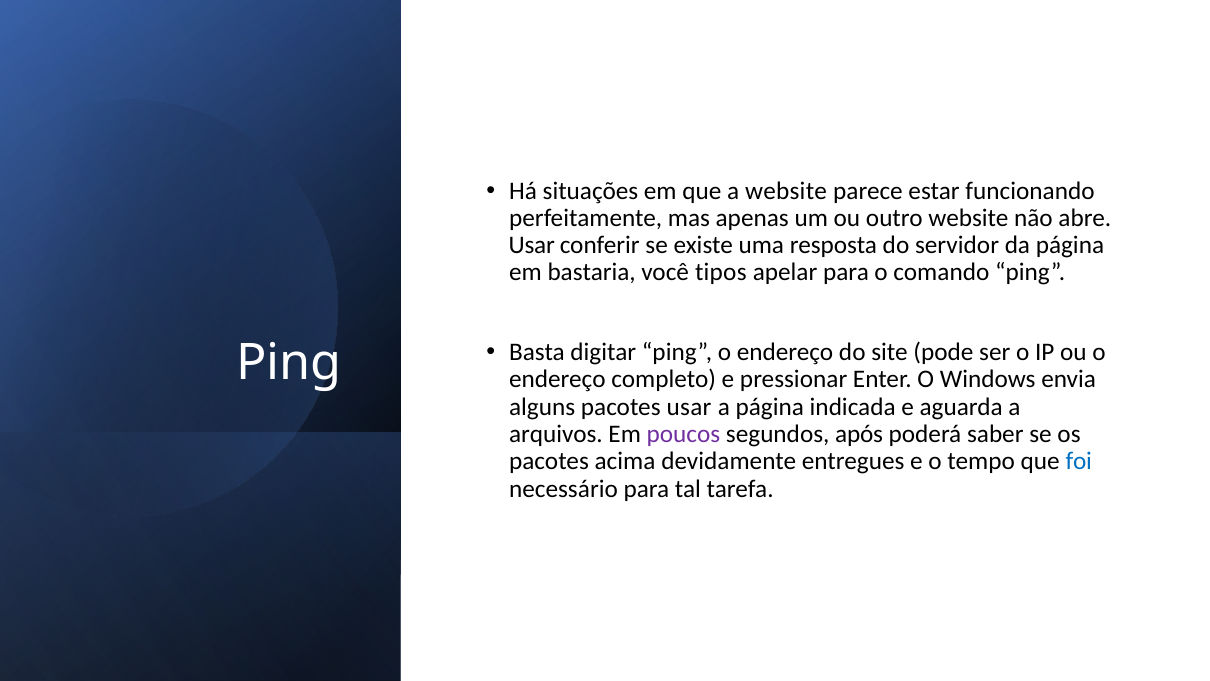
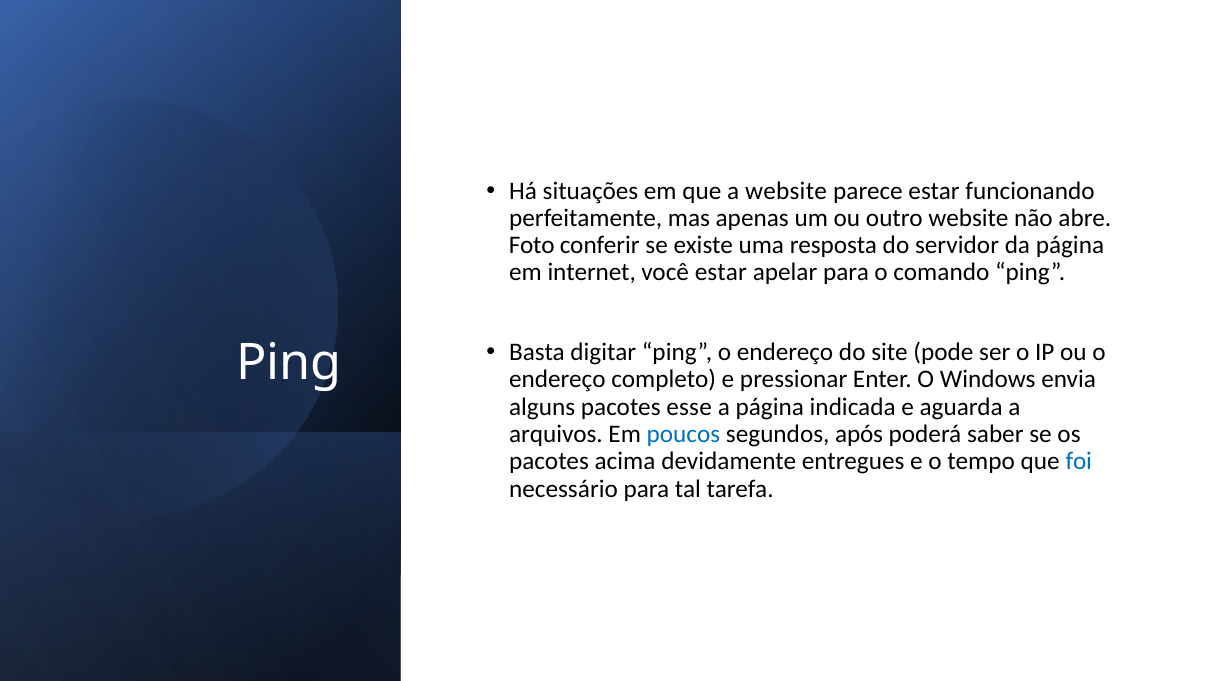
Usar: Usar -> Foto (532, 245)
bastaria: bastaria -> internet (592, 272)
você tipos: tipos -> estar (721, 272)
pacotes usar: usar -> esse (689, 407)
poucos colour: purple -> blue (683, 434)
